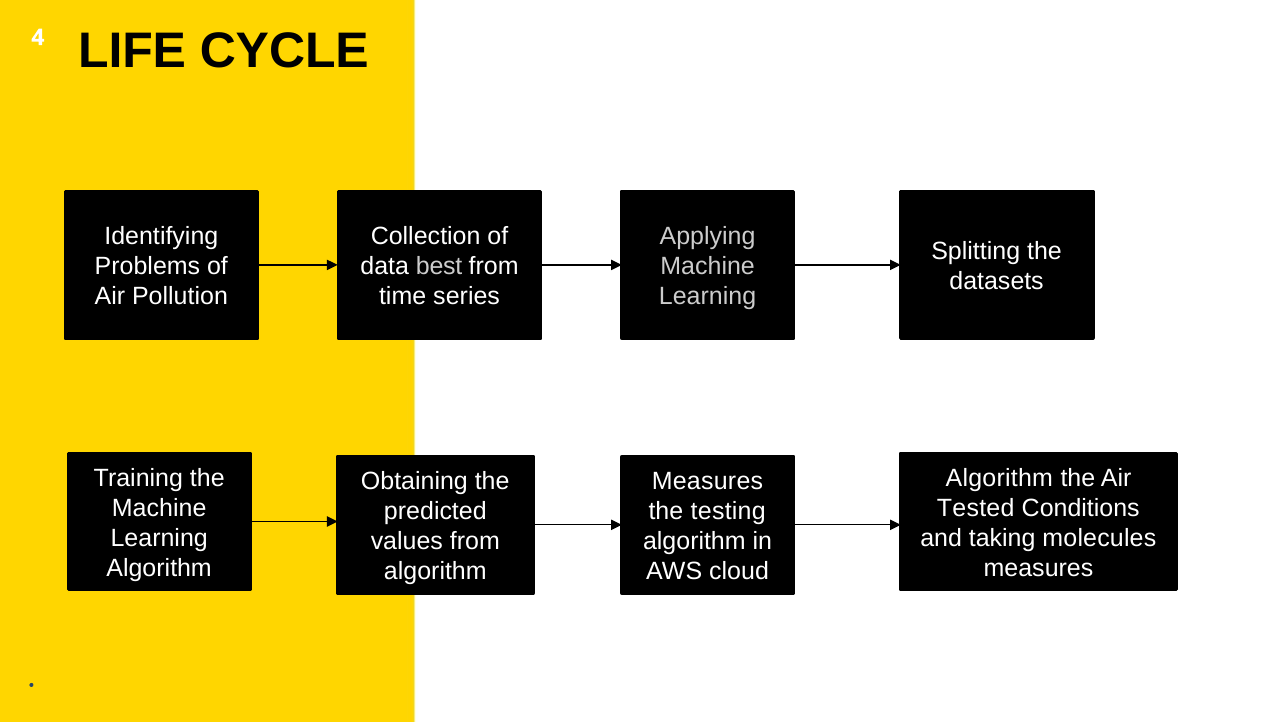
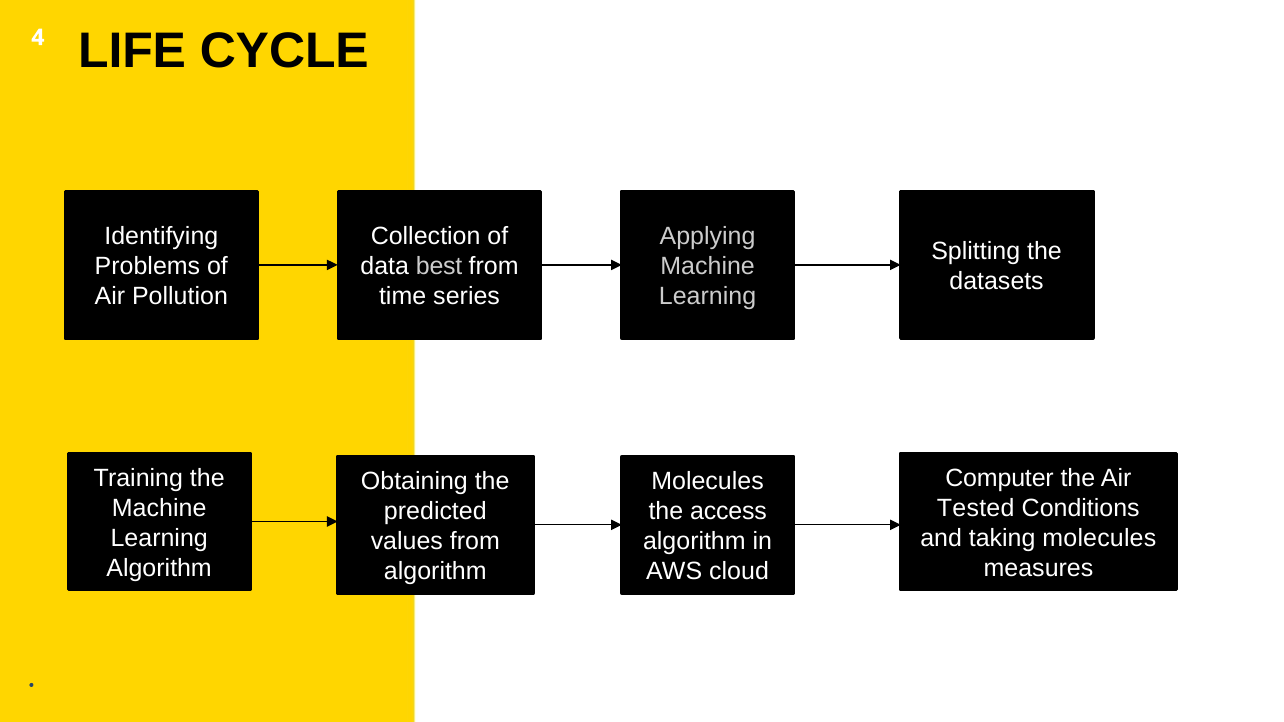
Algorithm: Algorithm -> Computer (1000, 478)
Measures: Measures -> Molecules (708, 482)
testing: testing -> access (729, 512)
